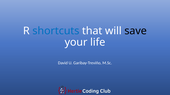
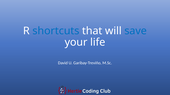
save colour: black -> blue (136, 31)
